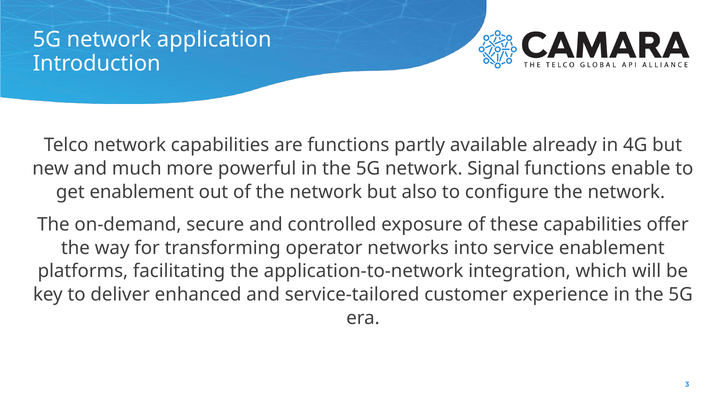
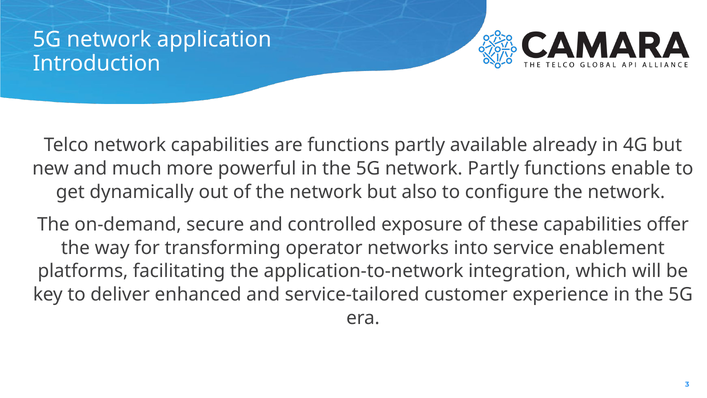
network Signal: Signal -> Partly (493, 169)
get enablement: enablement -> dynamically (142, 192)
